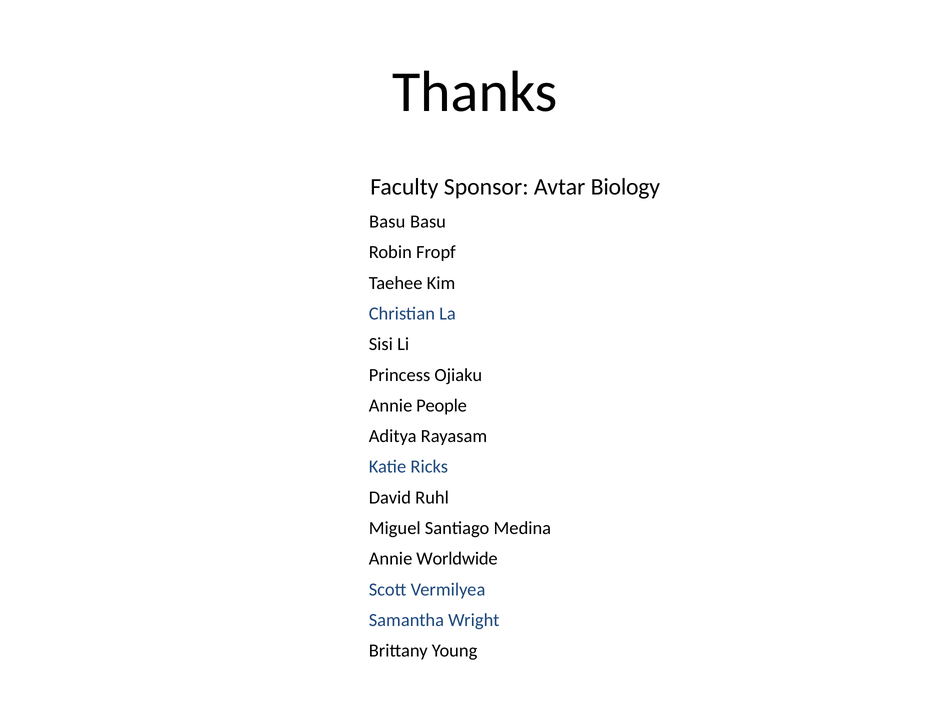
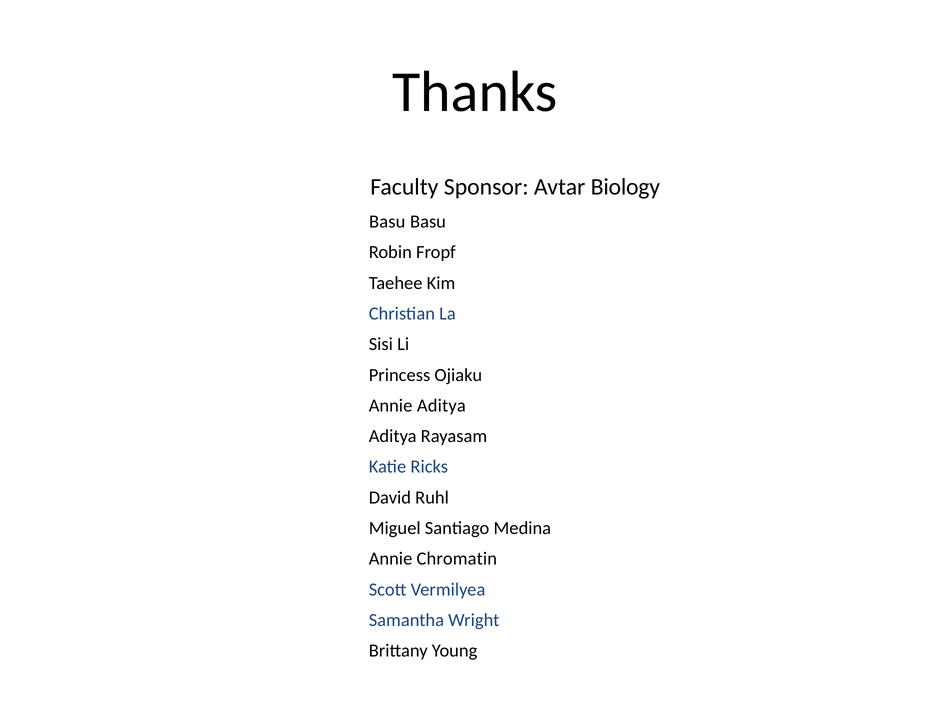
Annie People: People -> Aditya (441, 405)
Worldwide: Worldwide -> Chromatin (457, 558)
